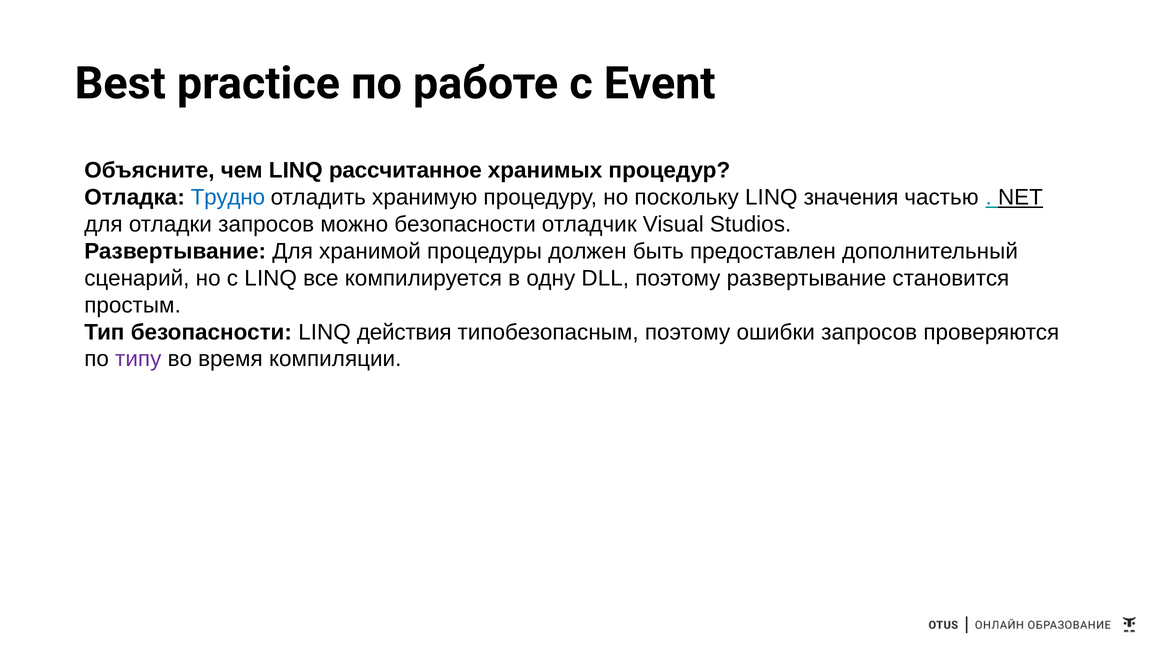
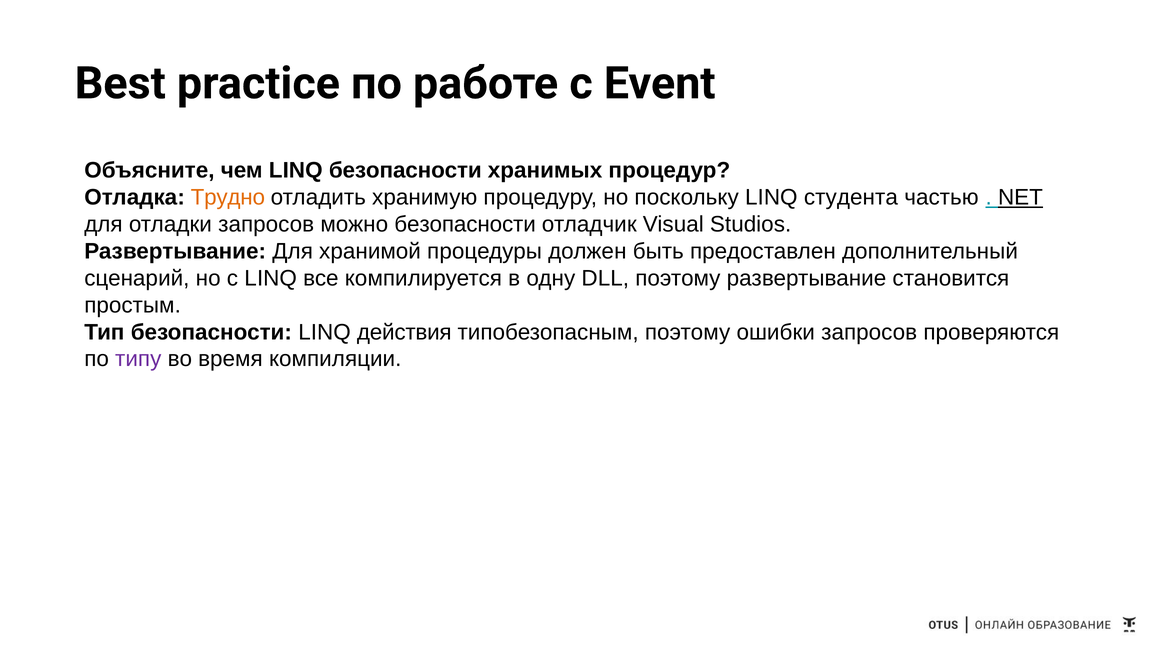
LINQ рассчитанное: рассчитанное -> безопасности (405, 170)
Трудно colour: blue -> orange (228, 197)
значения: значения -> студента (851, 197)
